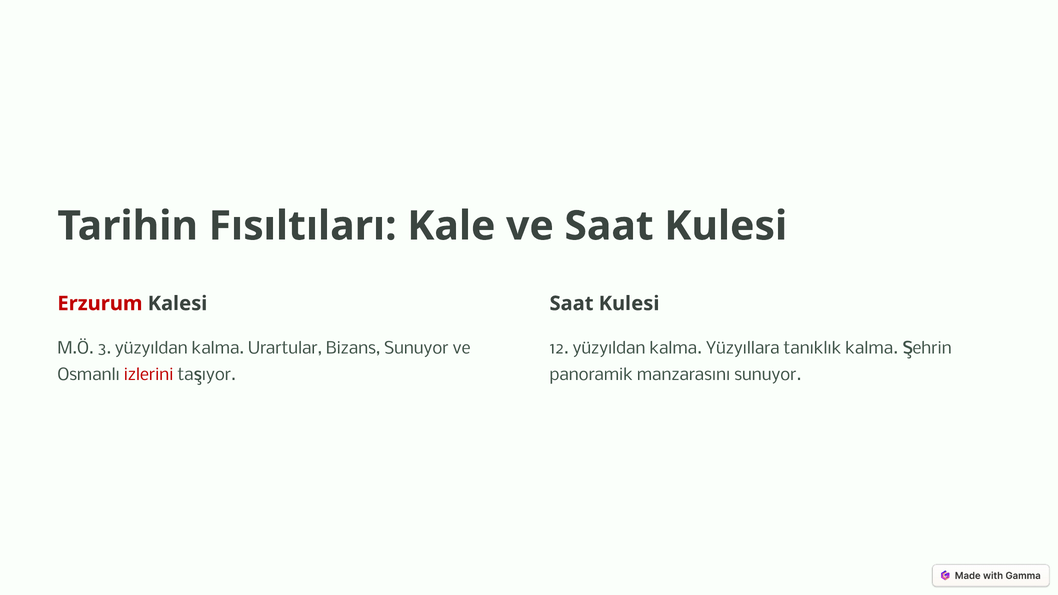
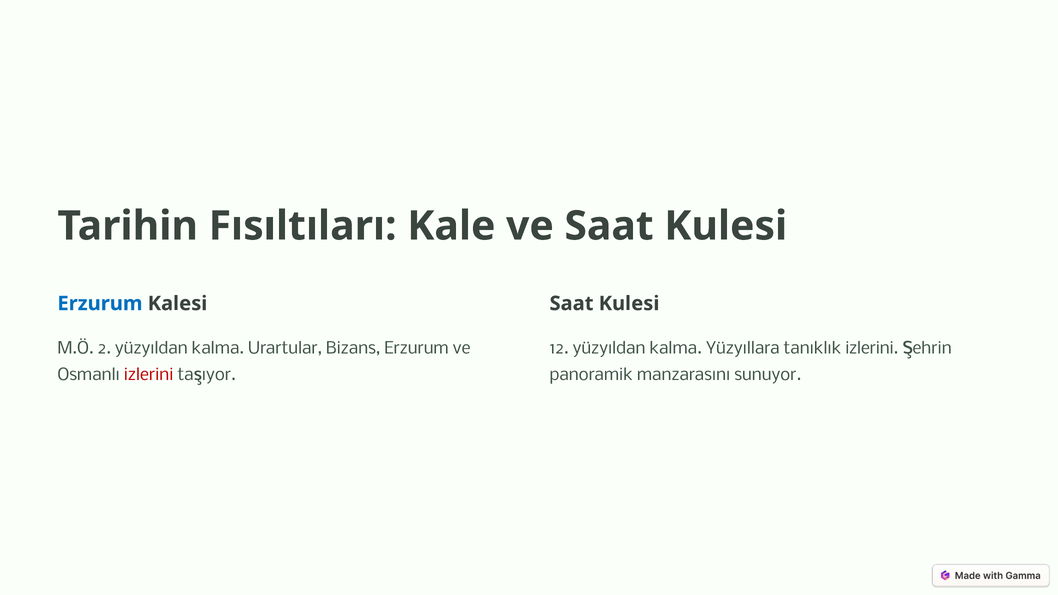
Erzurum colour: red -> blue (100, 304)
3: 3 -> 2 (104, 349)
Bizans Sunuyor: Sunuyor -> Erzurum (416, 349)
tanıklık kalma: kalma -> izlerini (872, 349)
